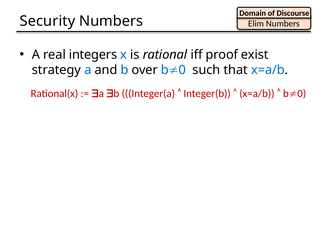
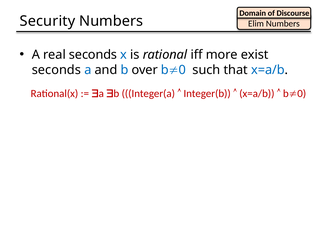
real integers: integers -> seconds (93, 55)
proof: proof -> more (222, 55)
strategy: strategy -> seconds (56, 70)
